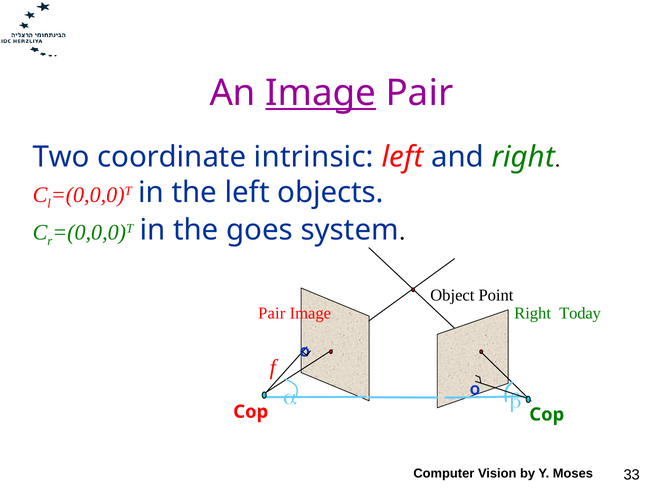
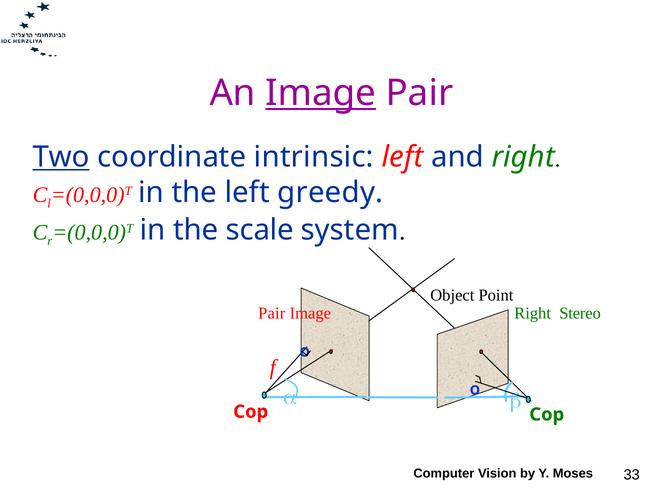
Two underline: none -> present (61, 157)
objects: objects -> greedy (330, 192)
goes: goes -> scale (260, 230)
Today: Today -> Stereo (580, 313)
